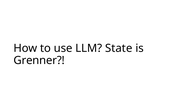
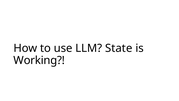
Grenner: Grenner -> Working (39, 60)
